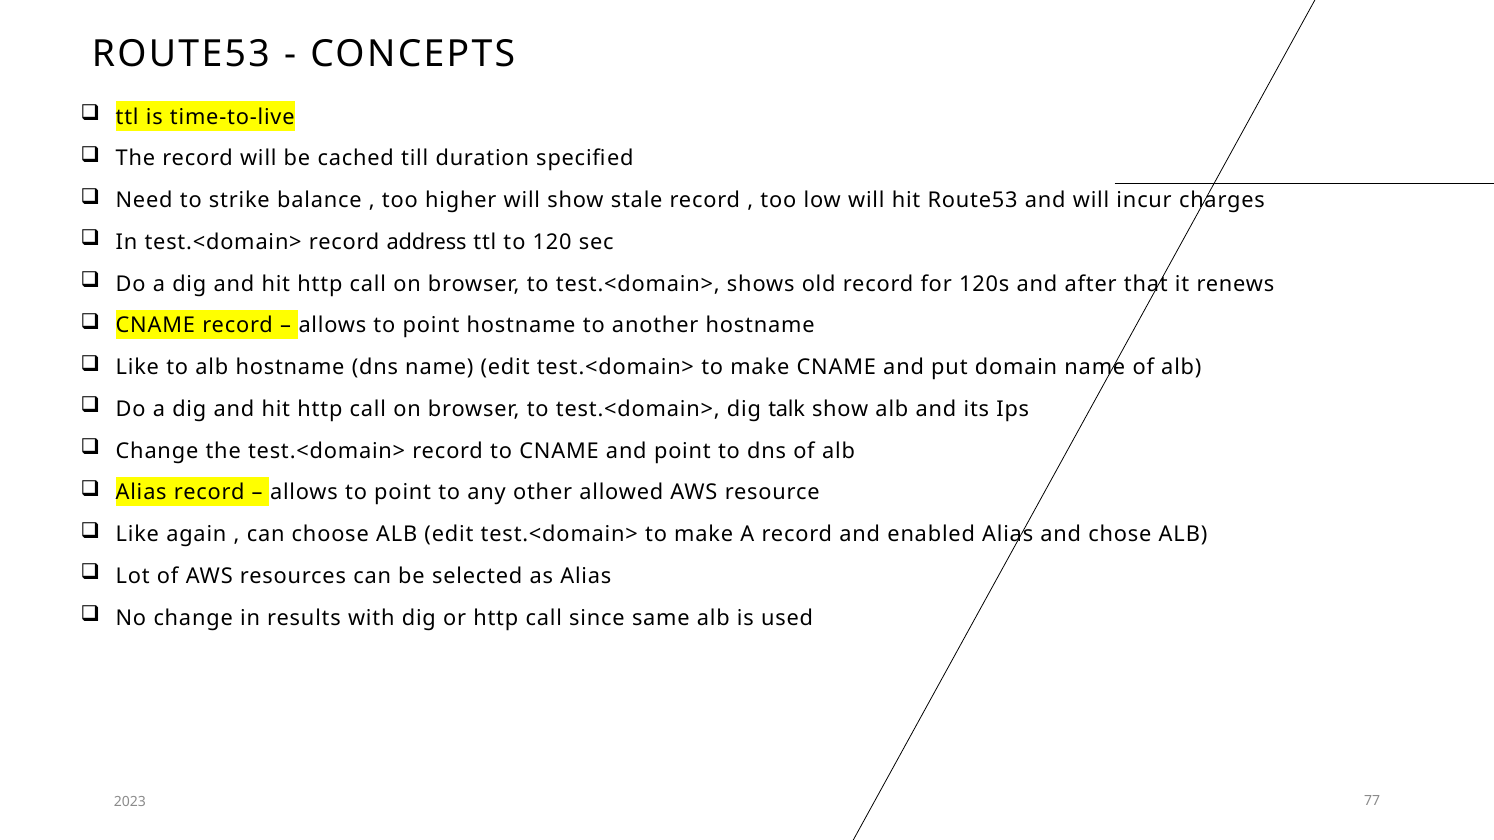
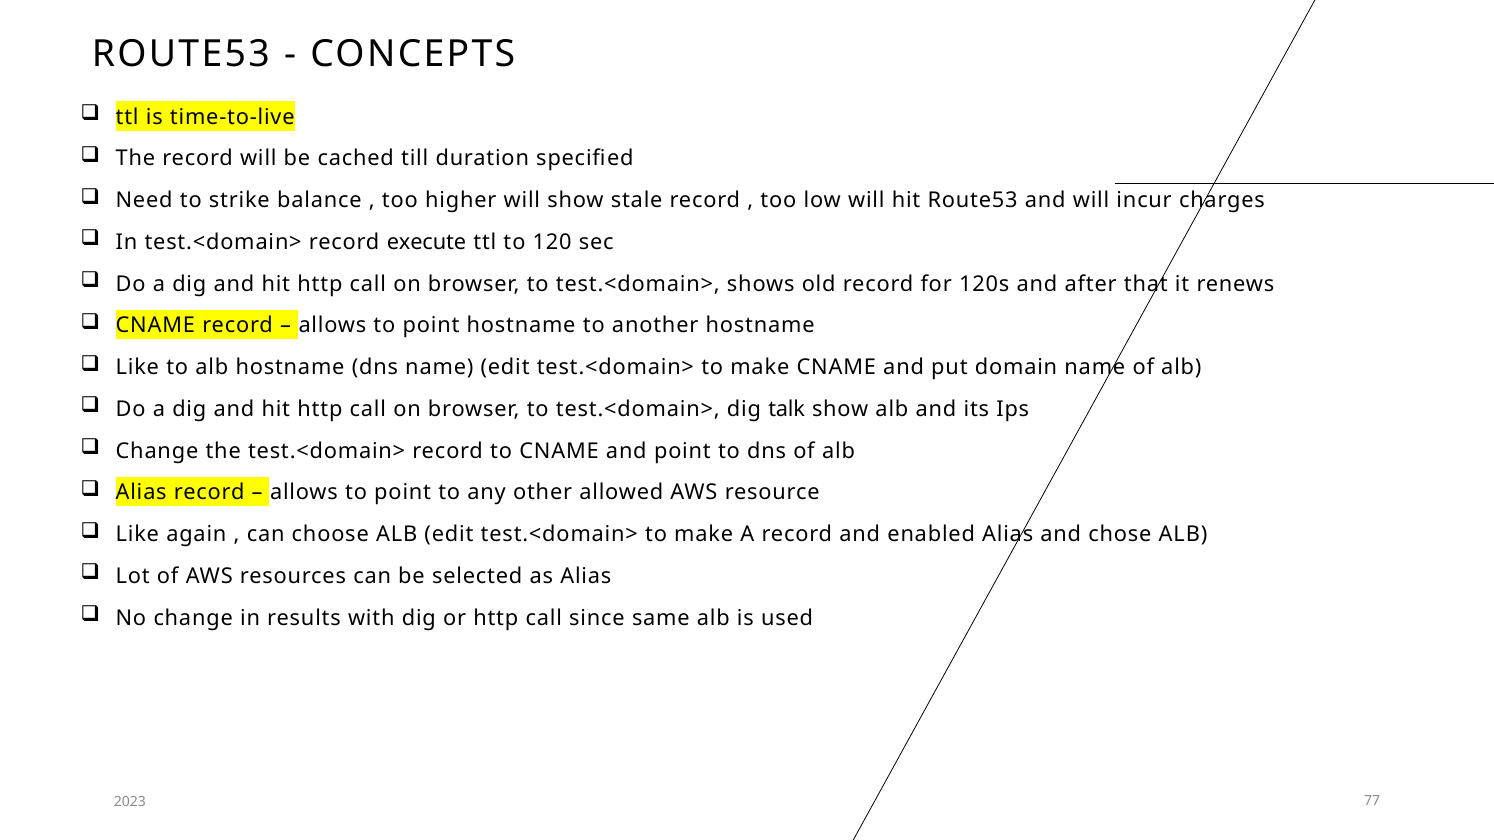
address: address -> execute (426, 242)
